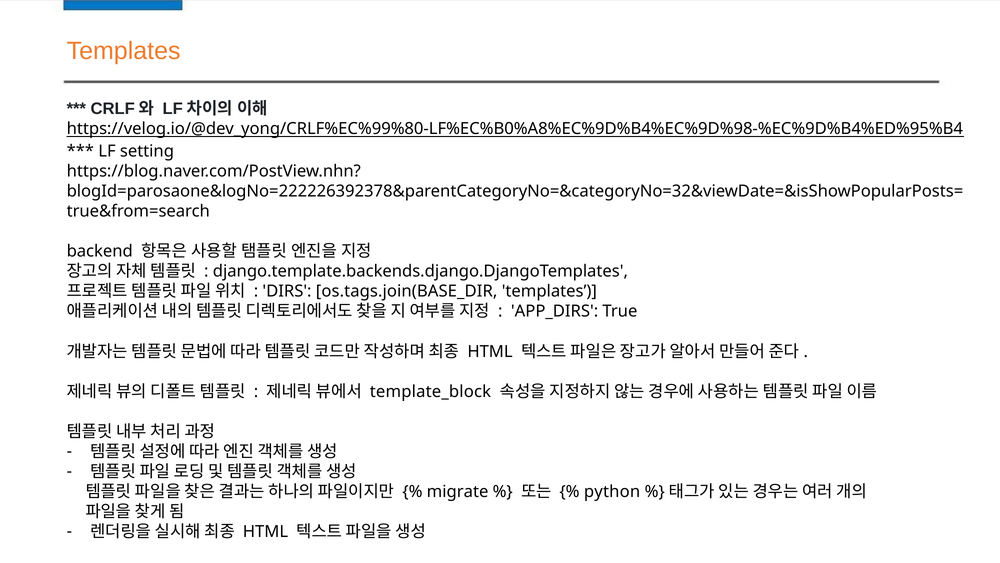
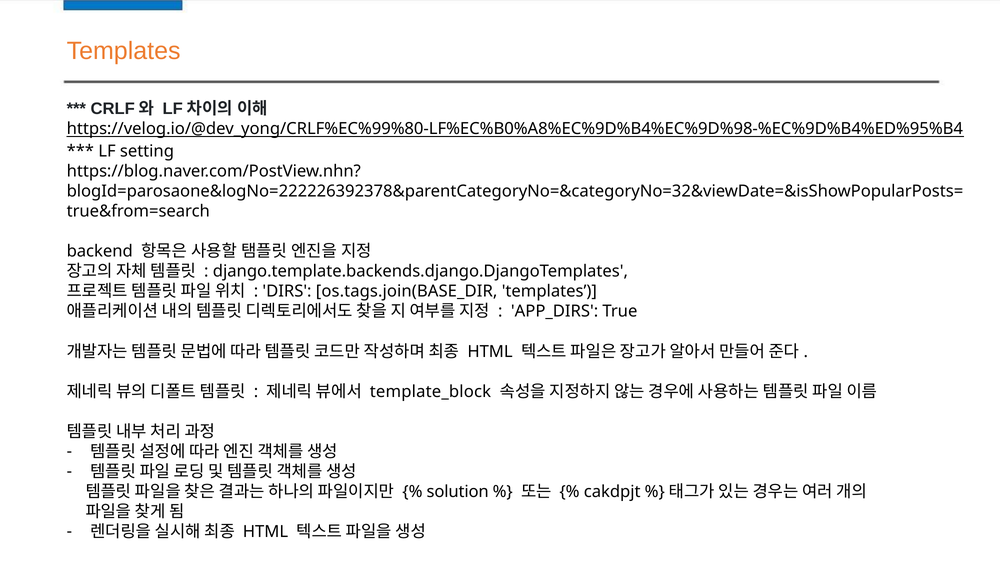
migrate: migrate -> solution (458, 491)
python: python -> cakdpjt (612, 491)
